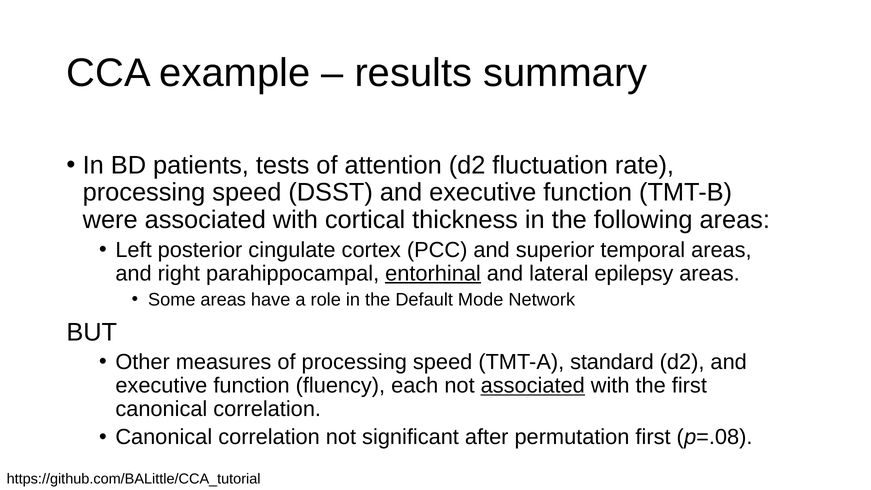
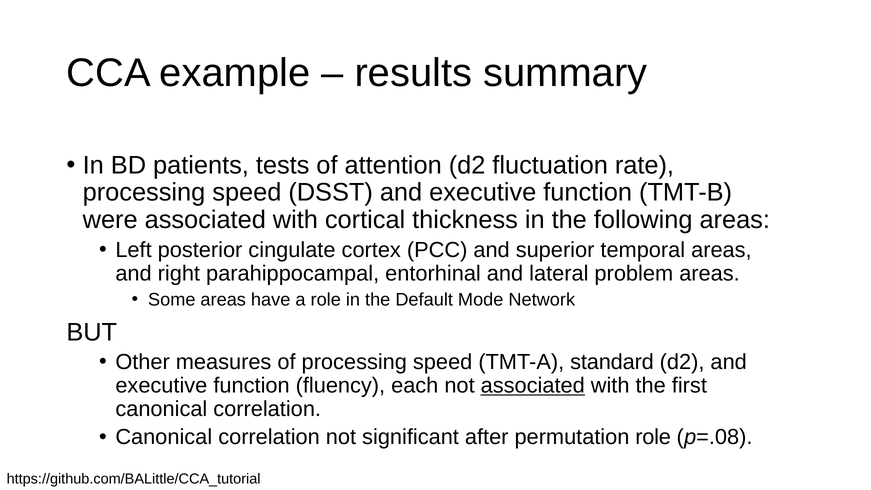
entorhinal underline: present -> none (433, 273)
epilepsy: epilepsy -> problem (634, 273)
permutation first: first -> role (653, 437)
